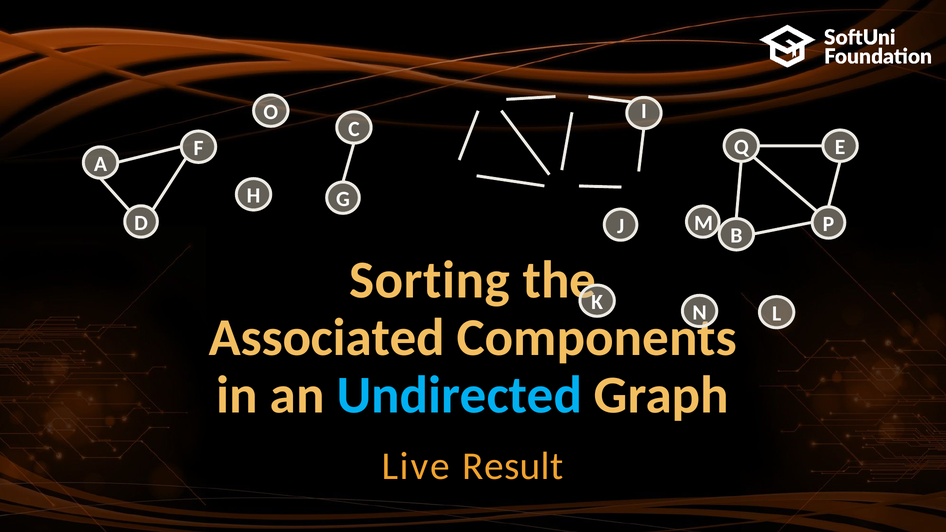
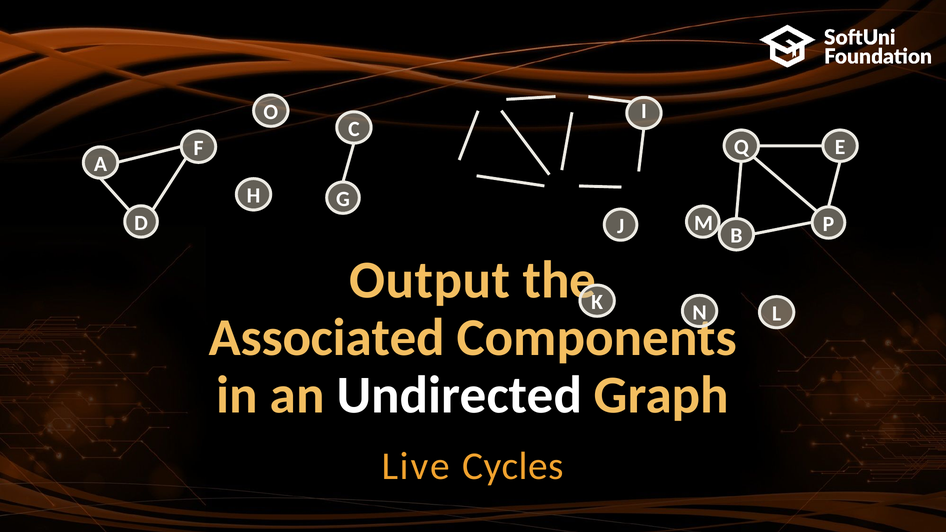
Sorting: Sorting -> Output (430, 281)
Undirected colour: light blue -> white (459, 396)
Result: Result -> Cycles (513, 467)
